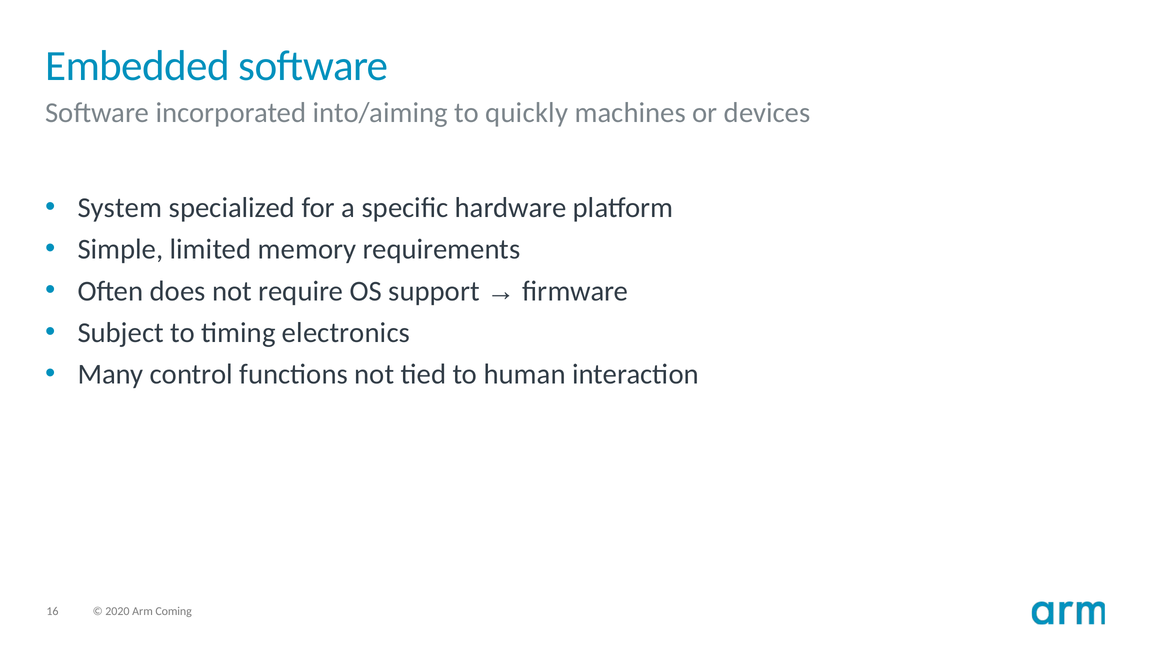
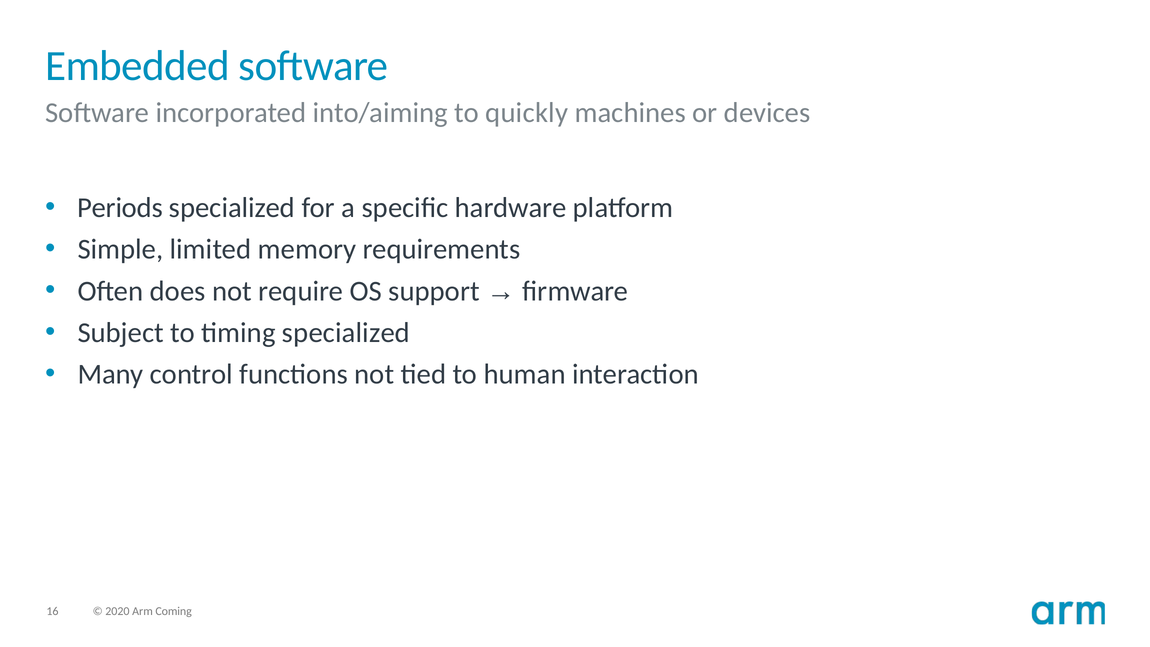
System: System -> Periods (120, 208)
timing electronics: electronics -> specialized (346, 333)
